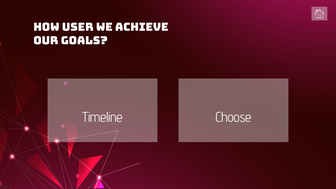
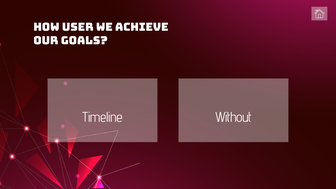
Choose: Choose -> Without (234, 117)
